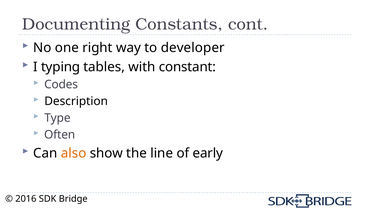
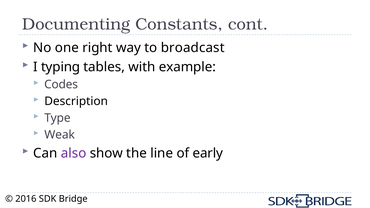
developer: developer -> broadcast (193, 48)
constant: constant -> example (187, 67)
Often: Often -> Weak (60, 135)
also colour: orange -> purple (74, 153)
